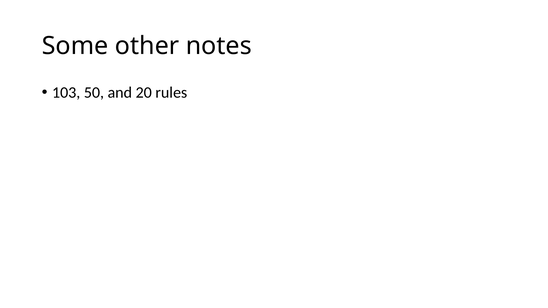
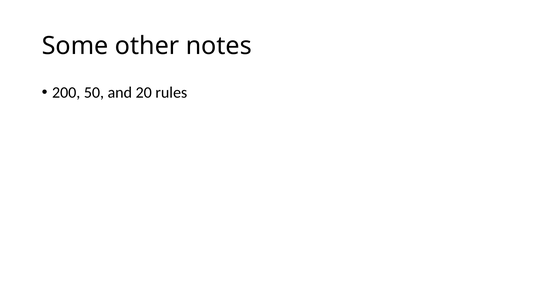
103: 103 -> 200 (66, 93)
